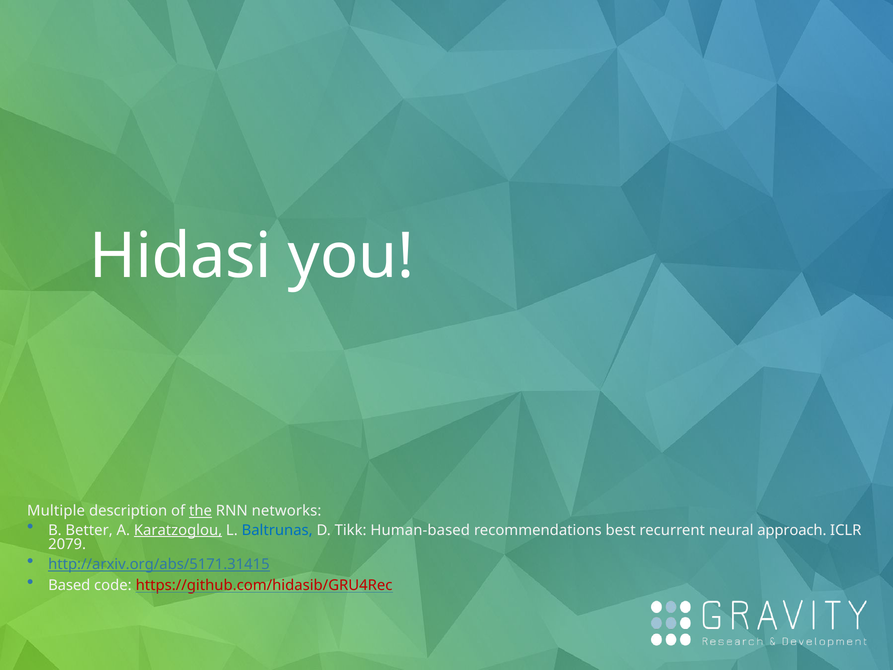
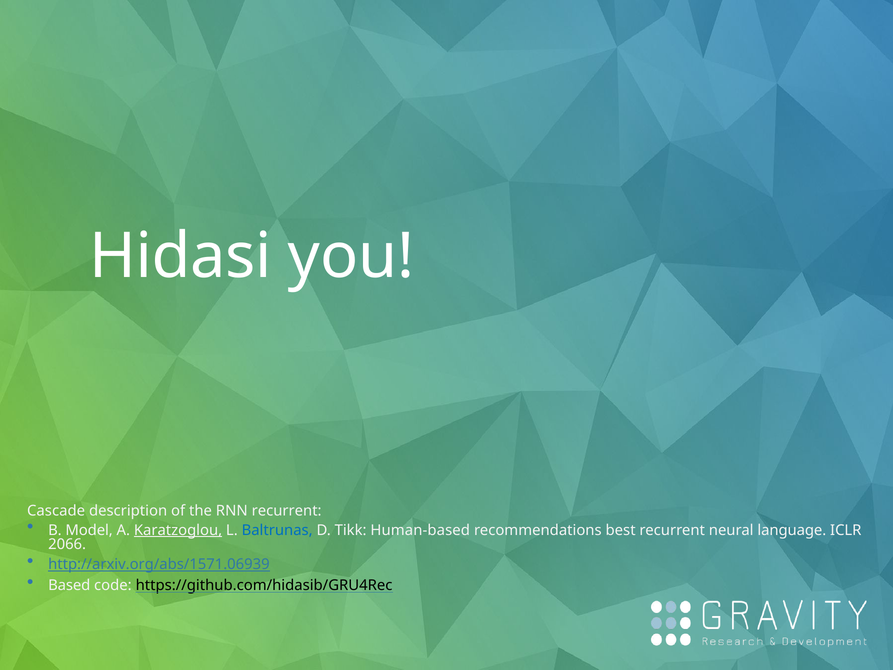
Multiple: Multiple -> Cascade (56, 511)
the underline: present -> none (201, 511)
RNN networks: networks -> recurrent (287, 511)
Better: Better -> Model (89, 530)
approach: approach -> language (792, 530)
2079: 2079 -> 2066 (67, 544)
http://arxiv.org/abs/5171.31415: http://arxiv.org/abs/5171.31415 -> http://arxiv.org/abs/1571.06939 (159, 564)
https://github.com/hidasib/GRU4Rec colour: red -> black (264, 585)
